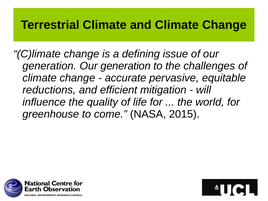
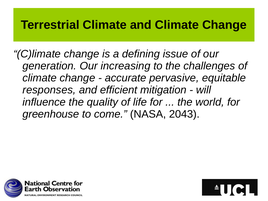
generation Our generation: generation -> increasing (126, 66)
reductions: reductions -> responses (49, 90)
2015: 2015 -> 2043 (184, 114)
